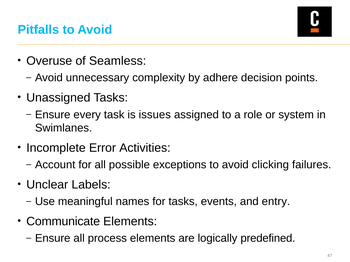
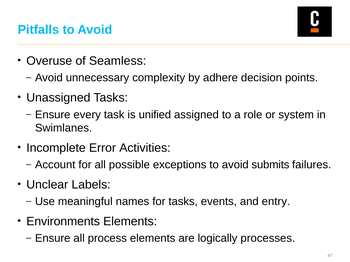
issues: issues -> unified (155, 115)
clicking: clicking -> submits (270, 165)
Communicate: Communicate -> Environments (63, 222)
predefined: predefined -> processes (268, 239)
